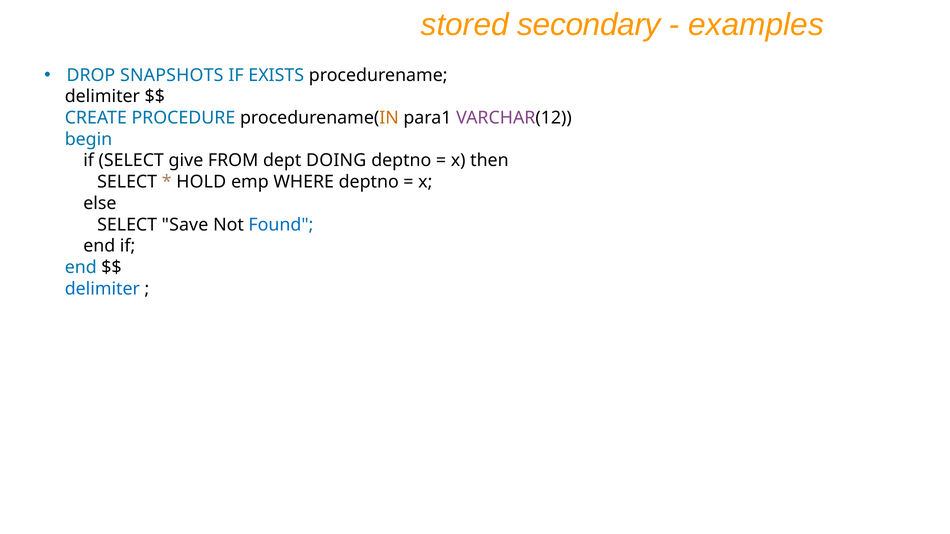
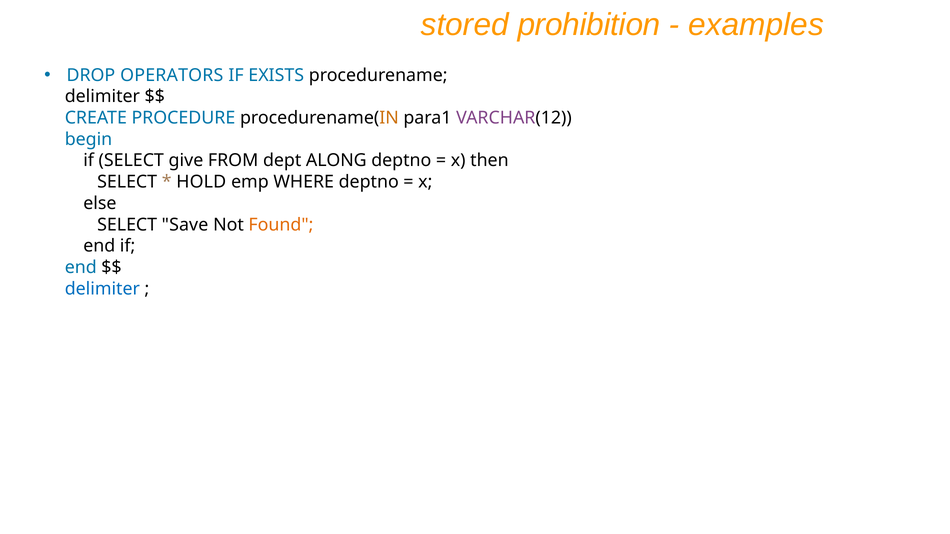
secondary: secondary -> prohibition (589, 25)
SNAPSHOTS: SNAPSHOTS -> OPERATORS (172, 75)
DOING: DOING -> ALONG (336, 161)
Found colour: blue -> orange (281, 225)
